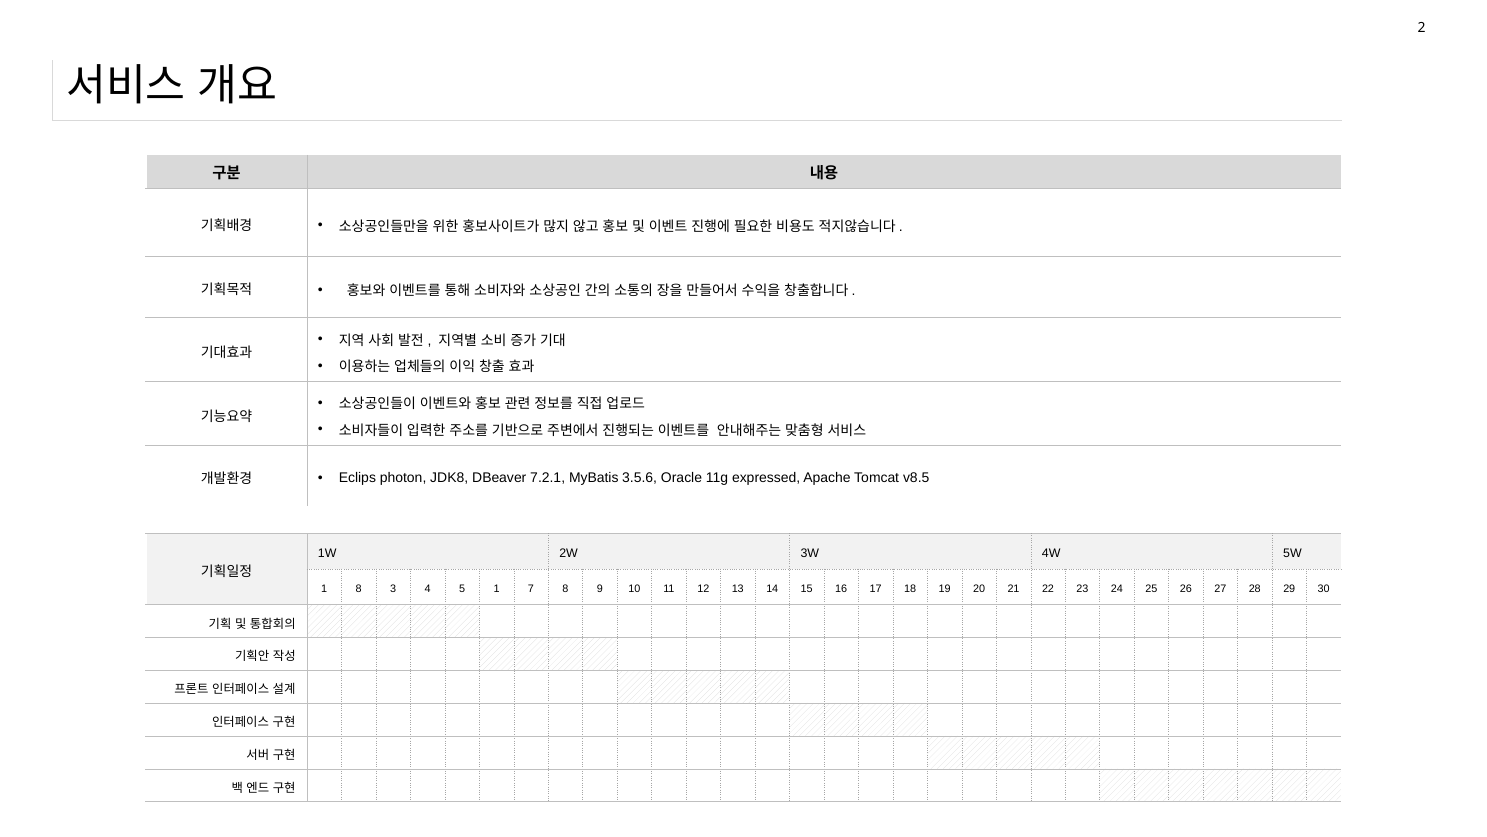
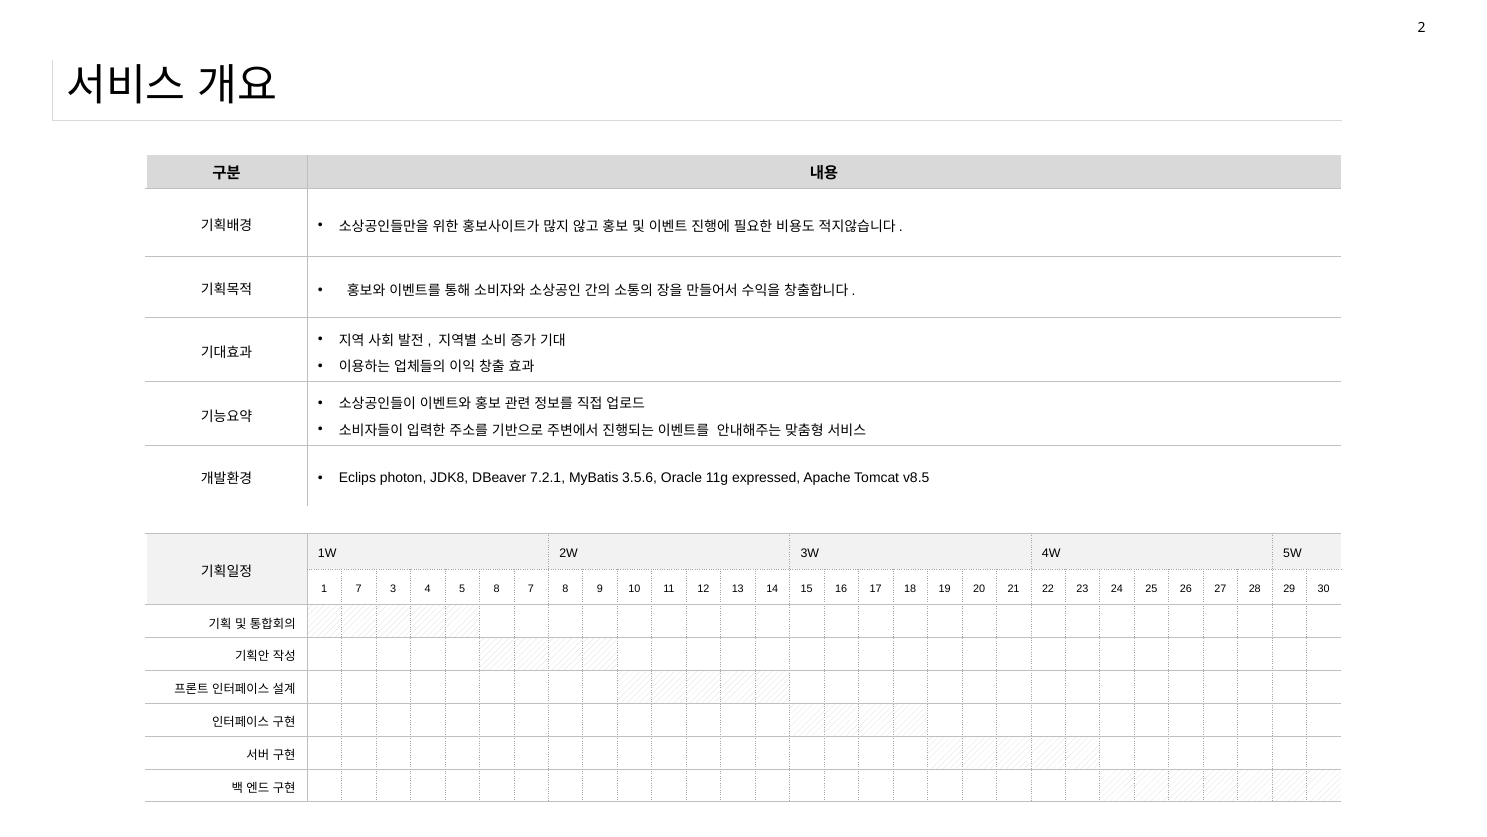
1 8: 8 -> 7 (359, 588)
5 1: 1 -> 8 (497, 588)
